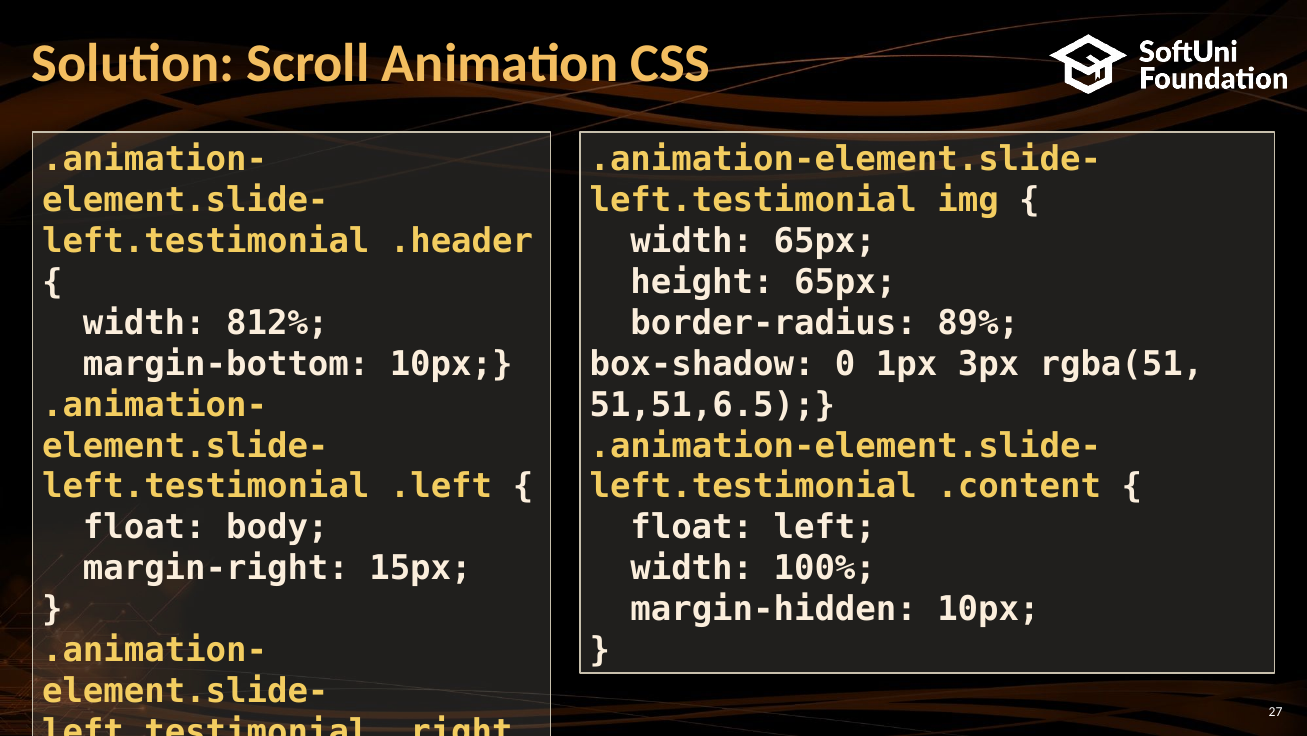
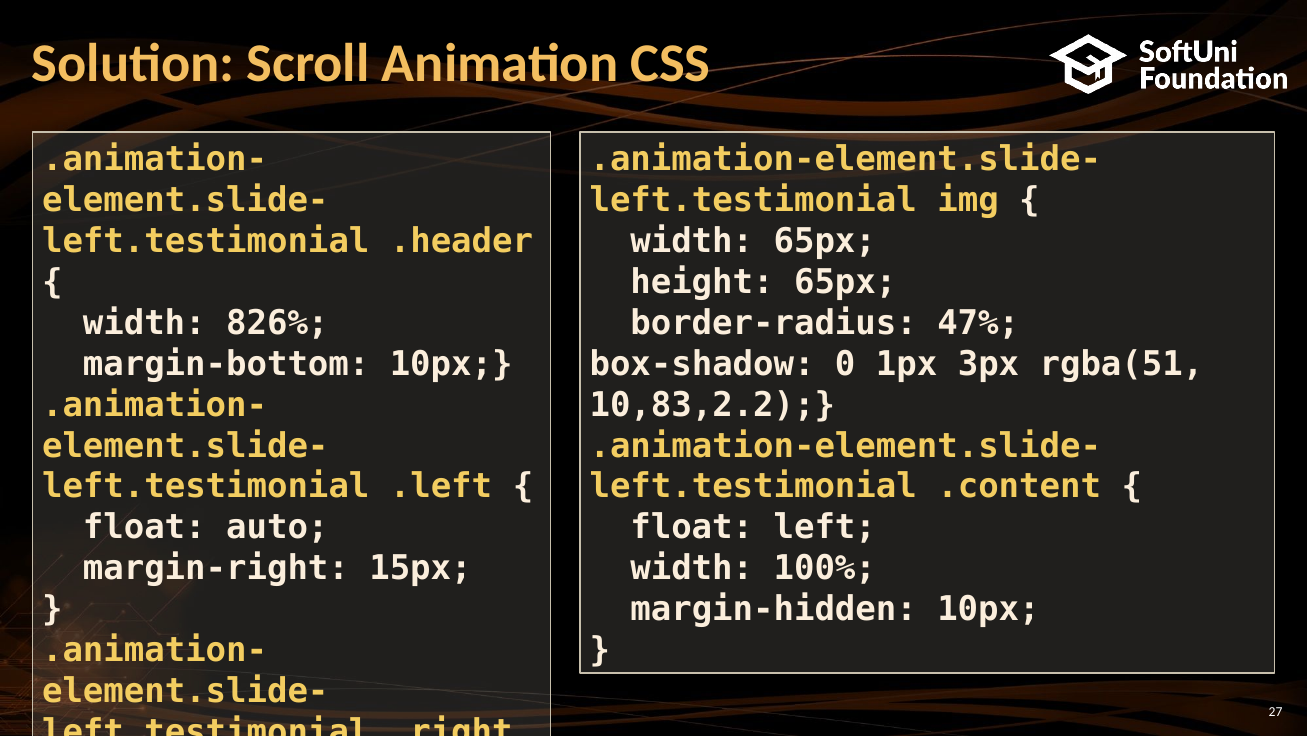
812%: 812% -> 826% (277, 323)
89%: 89% -> 47% (978, 323)
51,51,6.5: 51,51,6.5 -> 10,83,2.2 (712, 405)
body: body -> auto (277, 527)
